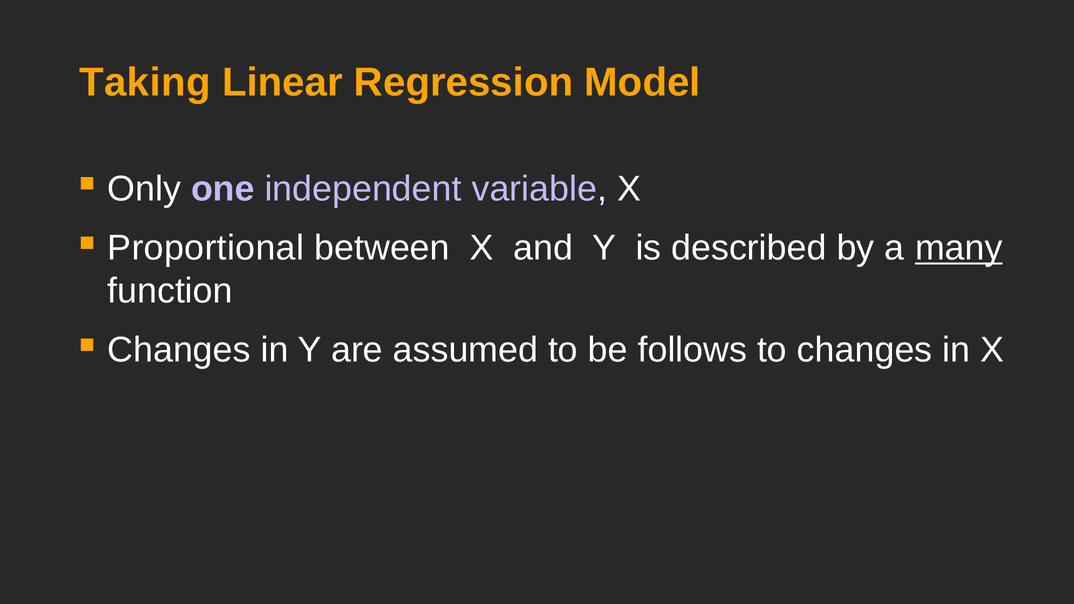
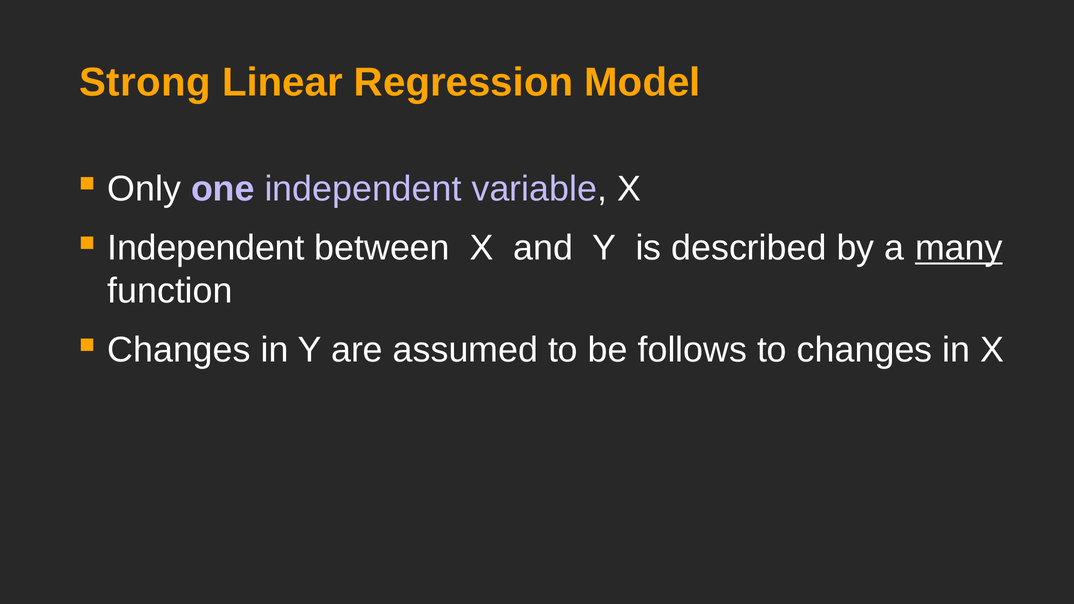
Taking: Taking -> Strong (145, 83)
Proportional: Proportional -> Independent (206, 248)
